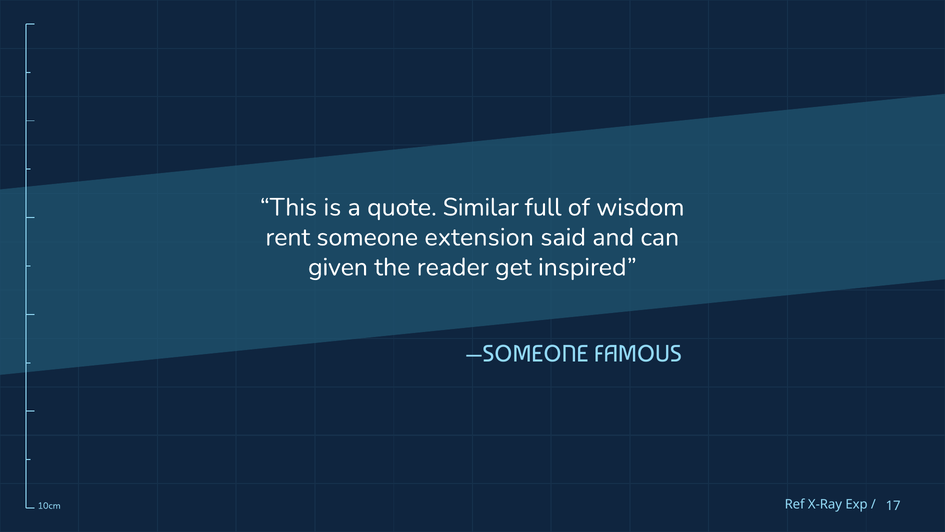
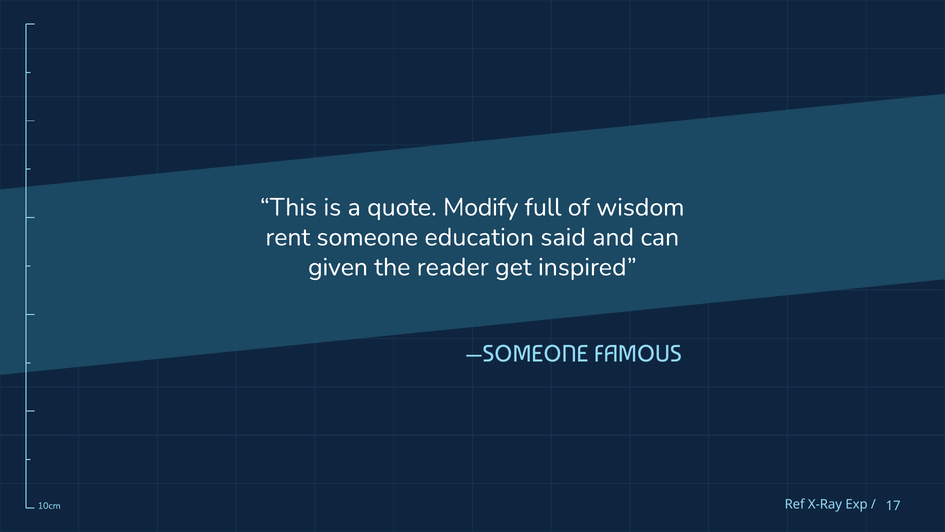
Similar: Similar -> Modify (481, 207)
extension: extension -> education (479, 237)
